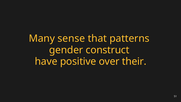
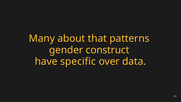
sense: sense -> about (71, 38)
positive: positive -> specific (78, 61)
their: their -> data (134, 61)
